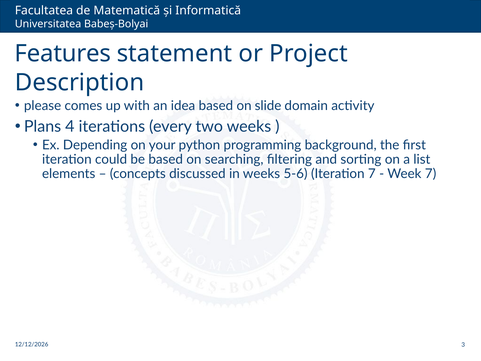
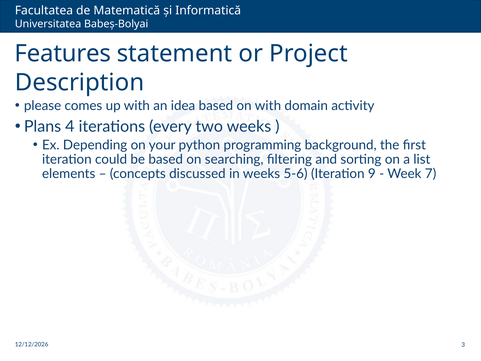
on slide: slide -> with (268, 106)
Iteration 7: 7 -> 9 (372, 174)
